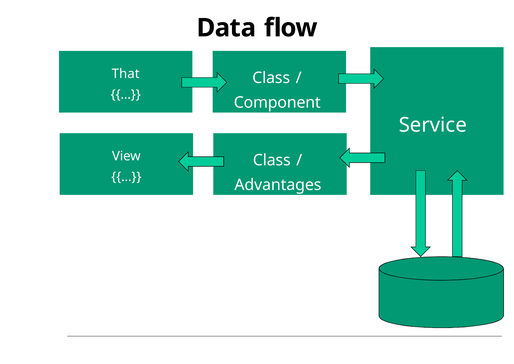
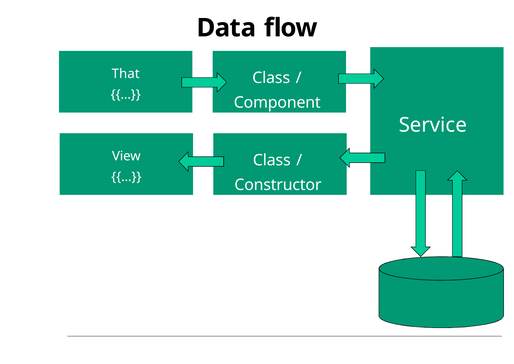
Advantages: Advantages -> Constructor (278, 185)
